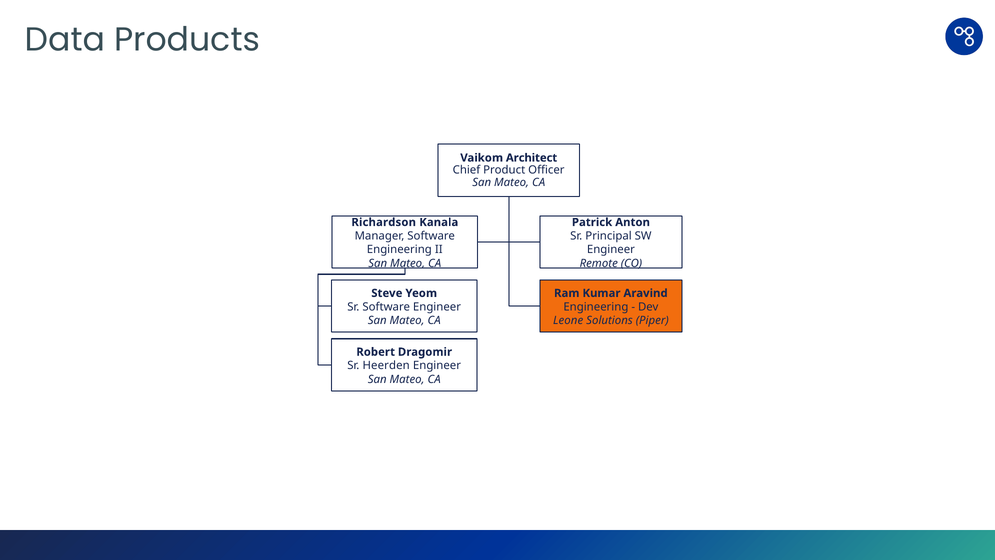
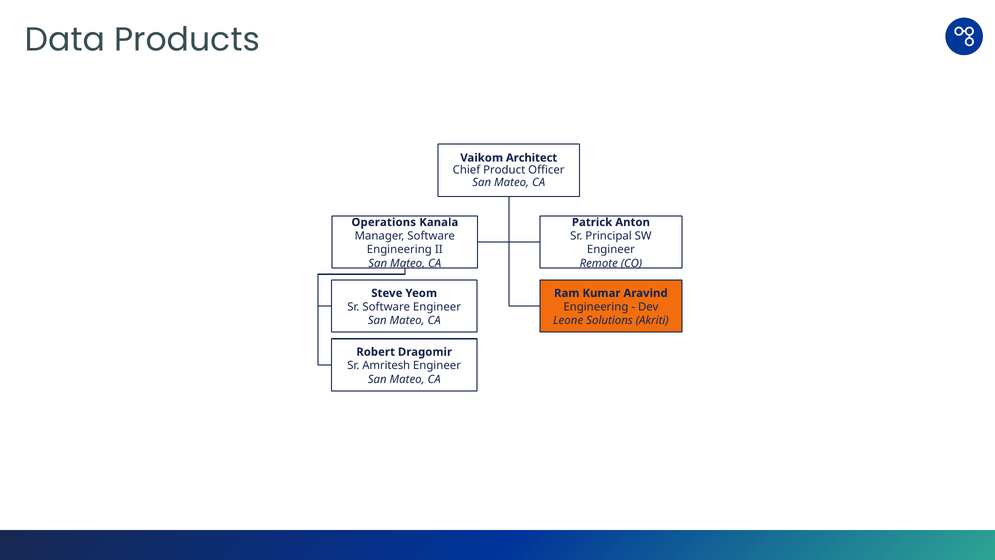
Richardson: Richardson -> Operations (384, 222)
Piper: Piper -> Akriti (652, 320)
Heerden: Heerden -> Amritesh (386, 365)
